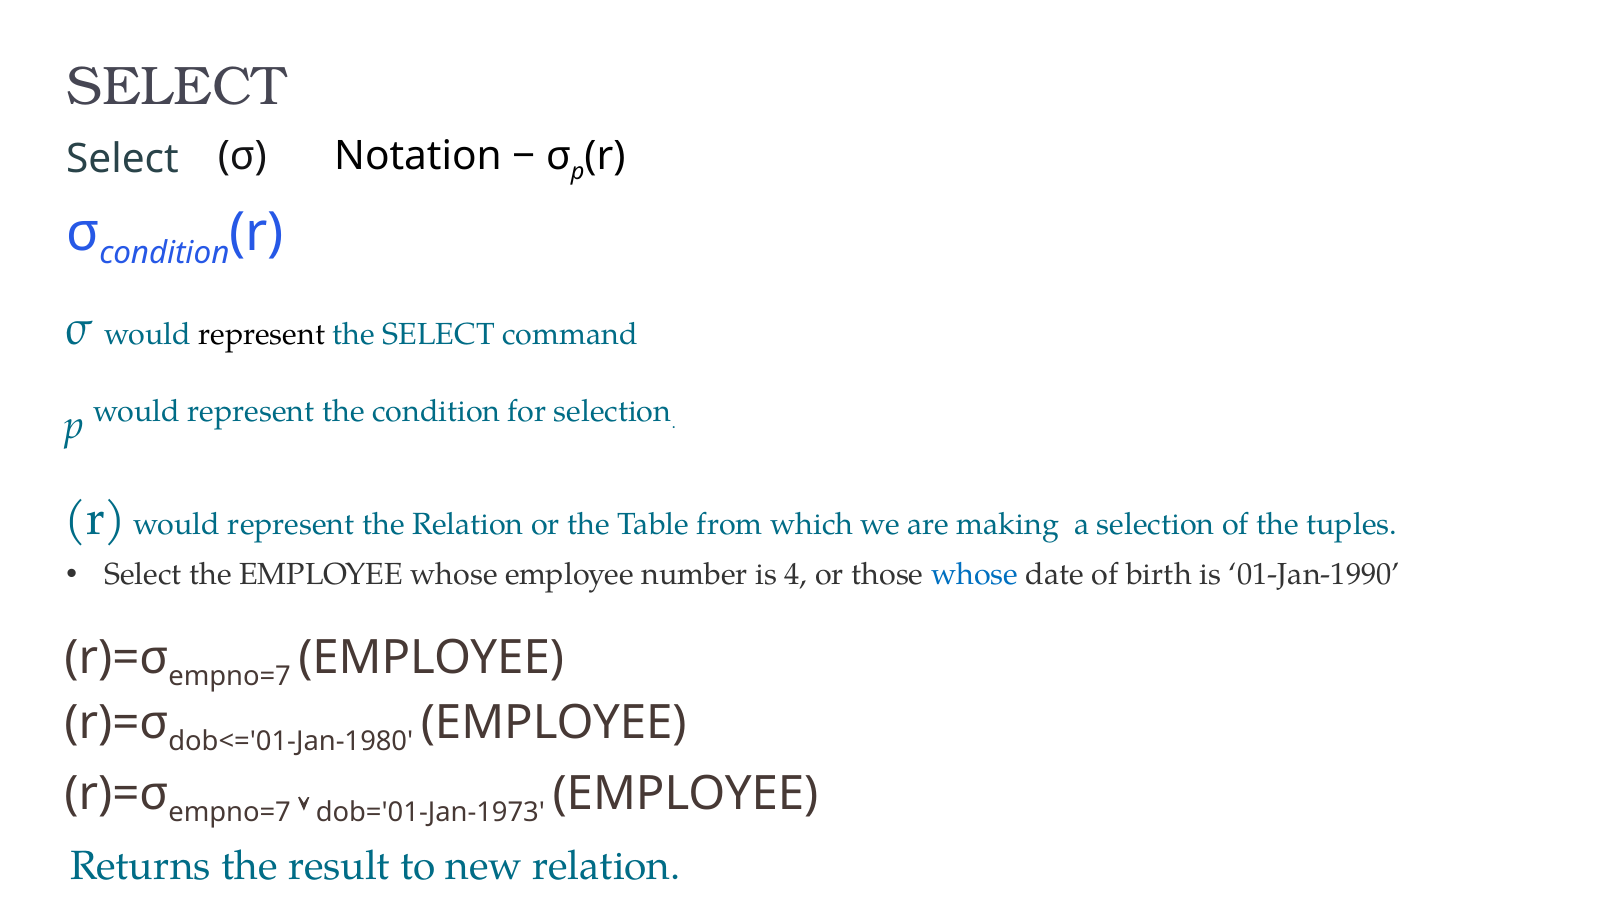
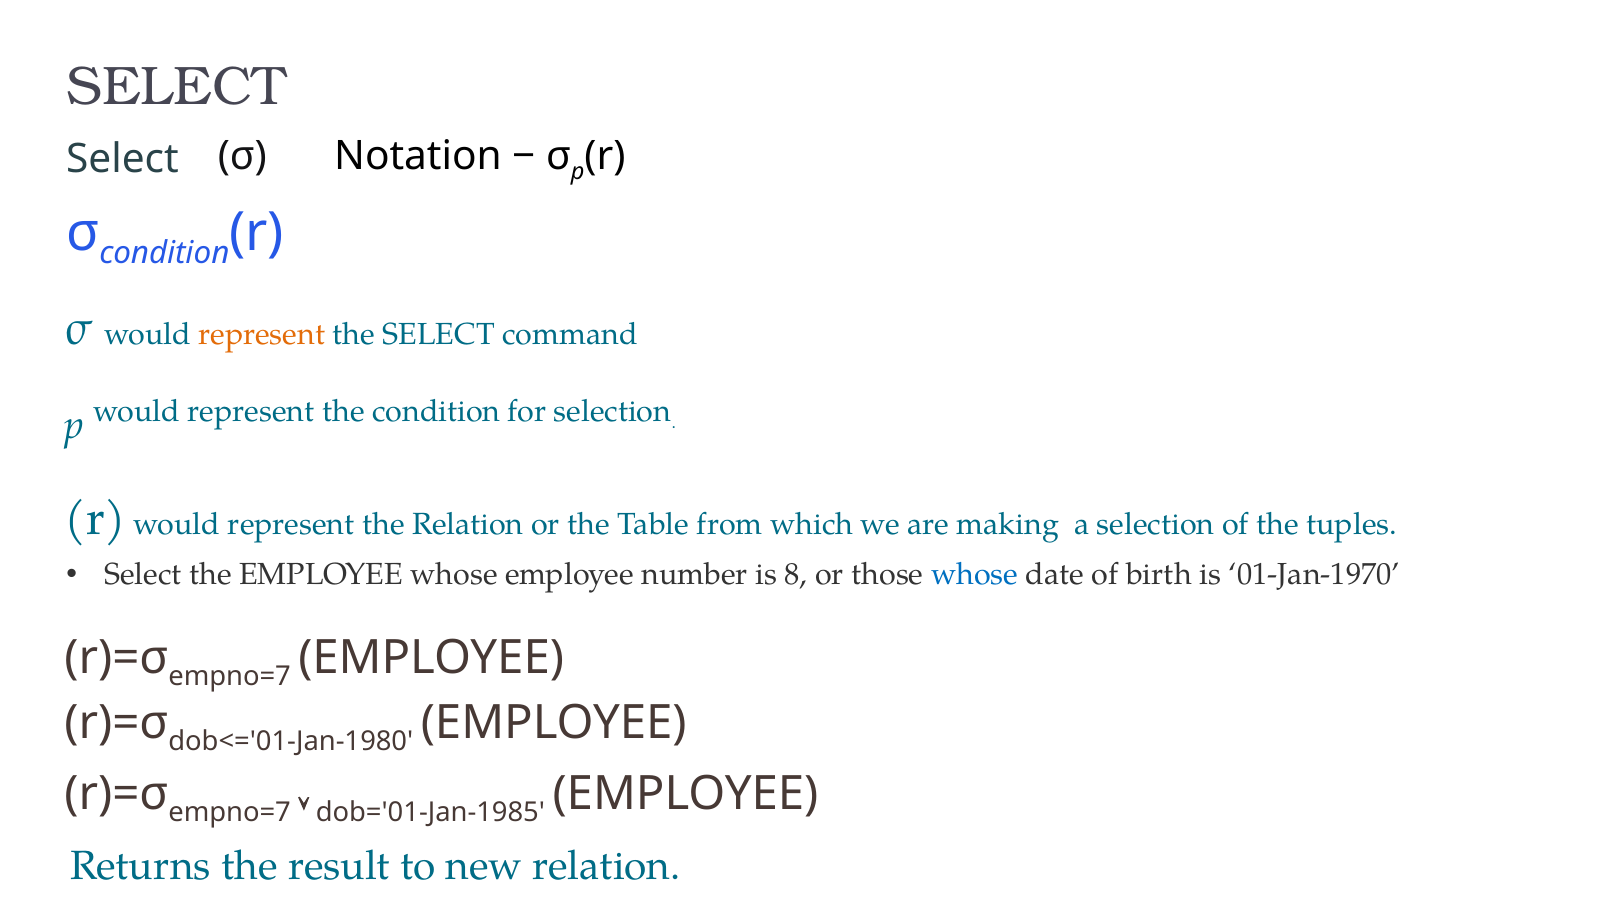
represent colour: black -> orange (262, 334)
4: 4 -> 8 (796, 574)
01-Jan-1990: 01-Jan-1990 -> 01-Jan-1970 (1314, 574)
dob='01-Jan-1973: dob='01-Jan-1973 -> dob='01-Jan-1985 (430, 812)
